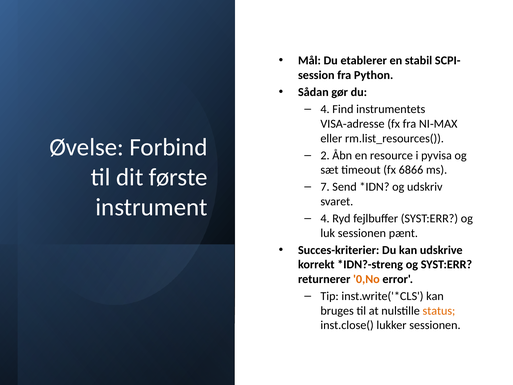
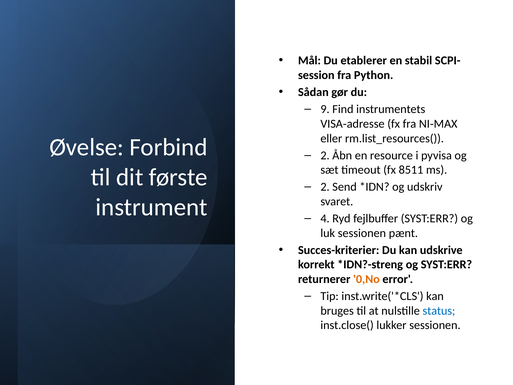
4: 4 -> 9 (325, 109)
6866: 6866 -> 8511 (411, 170)
7: 7 -> 2 (325, 187)
status colour: orange -> blue (439, 311)
